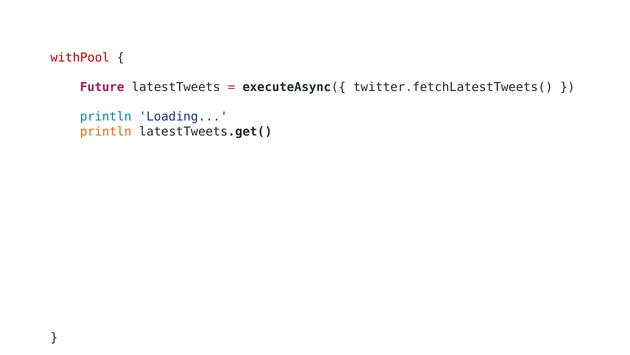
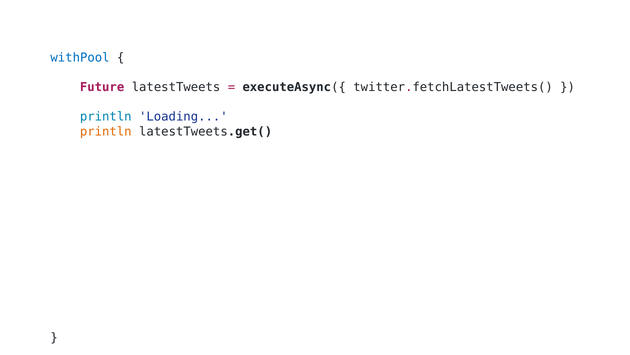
withPool colour: red -> blue (80, 58)
